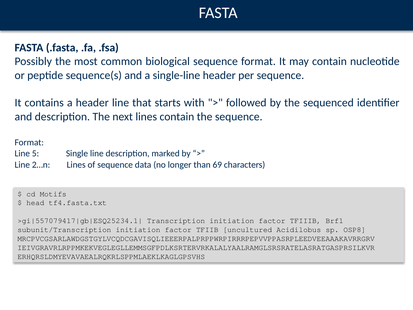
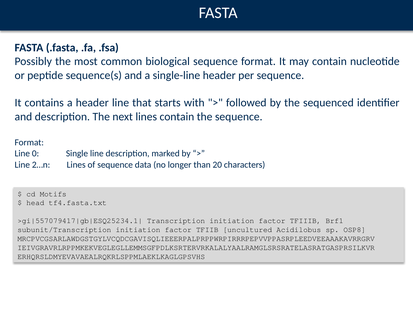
5: 5 -> 0 (36, 154)
69: 69 -> 20 (217, 165)
